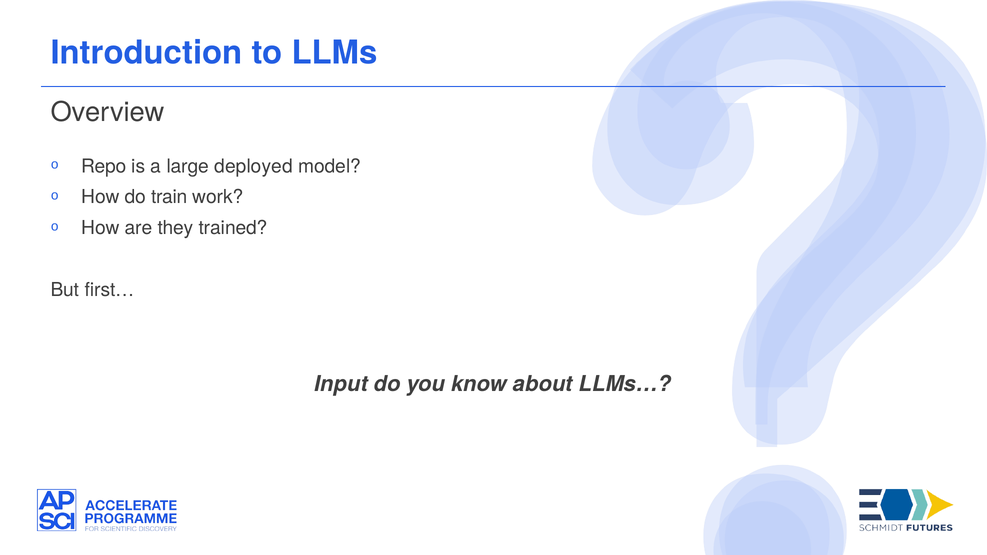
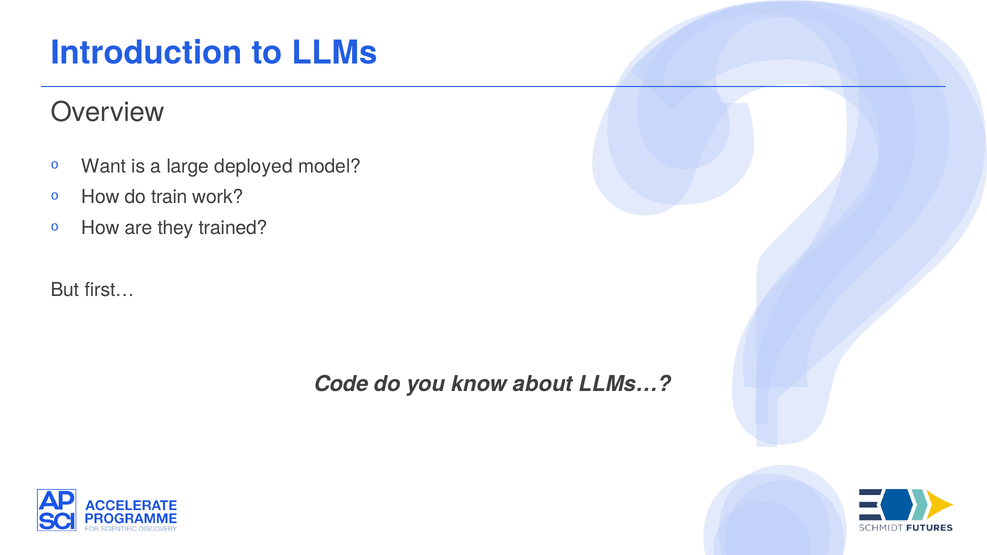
Repo: Repo -> Want (104, 166)
Input: Input -> Code (341, 384)
